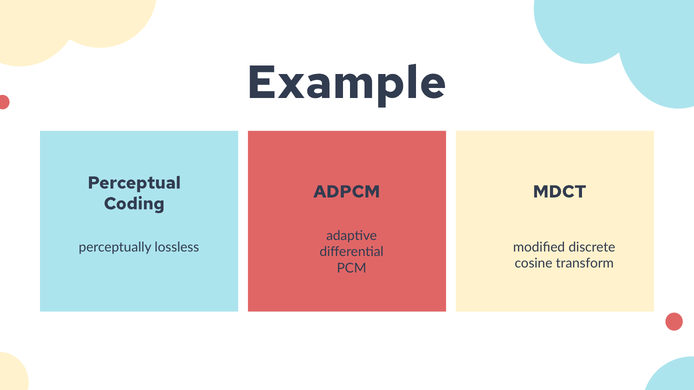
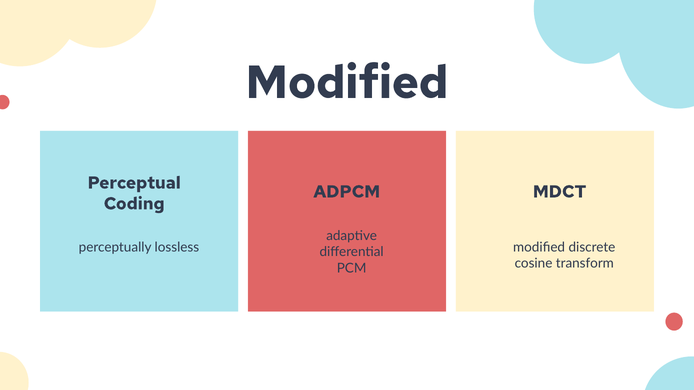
Example: Example -> Modified (347, 83)
